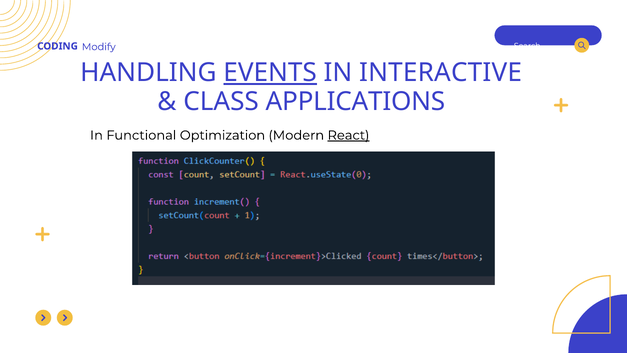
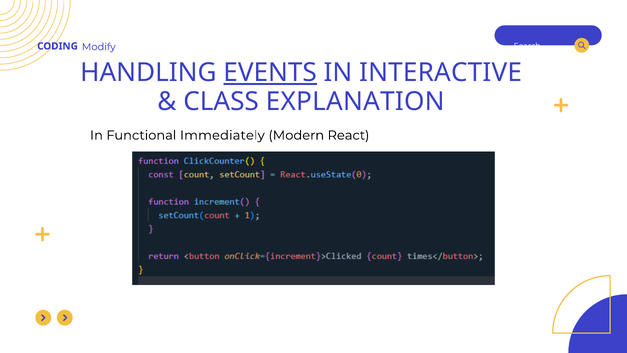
APPLICATIONS: APPLICATIONS -> EXPLANATION (355, 101)
Optimization: Optimization -> Immediately (222, 135)
React underline: present -> none (348, 135)
